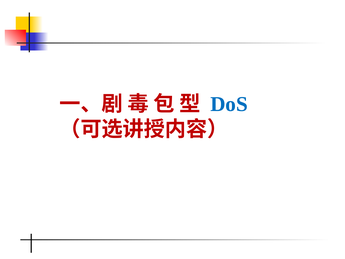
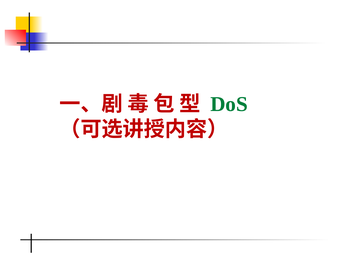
DoS colour: blue -> green (229, 104)
